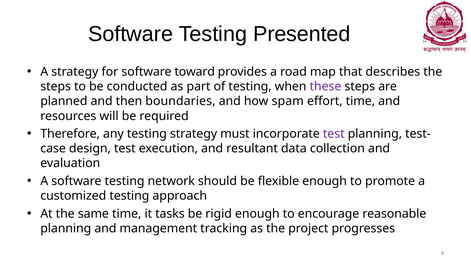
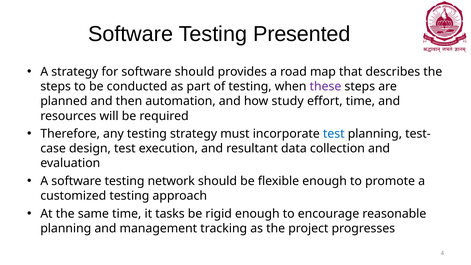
software toward: toward -> should (195, 72)
boundaries: boundaries -> automation (181, 101)
spam: spam -> study (288, 101)
test colour: purple -> blue (334, 134)
